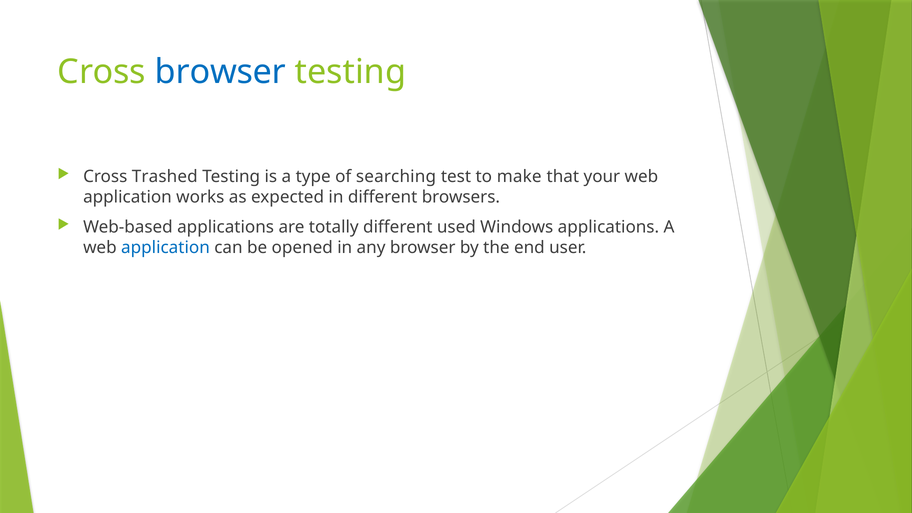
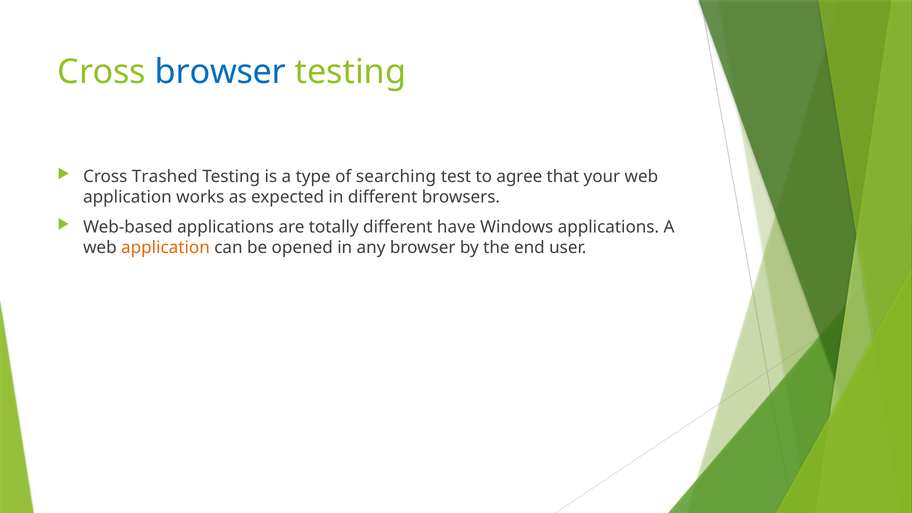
make: make -> agree (519, 177)
used: used -> have (456, 227)
application colour: blue -> orange (165, 248)
